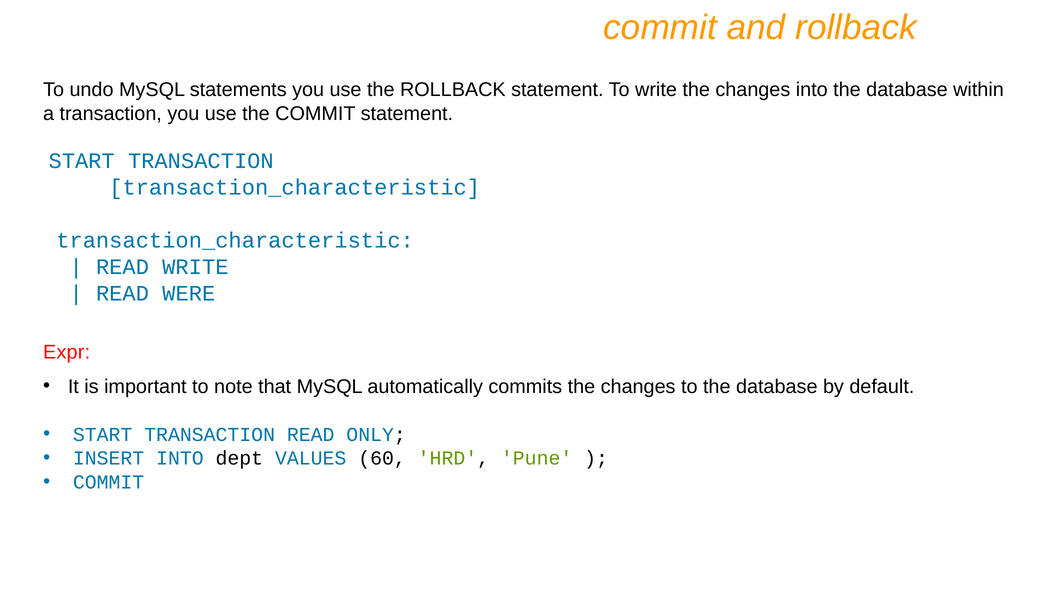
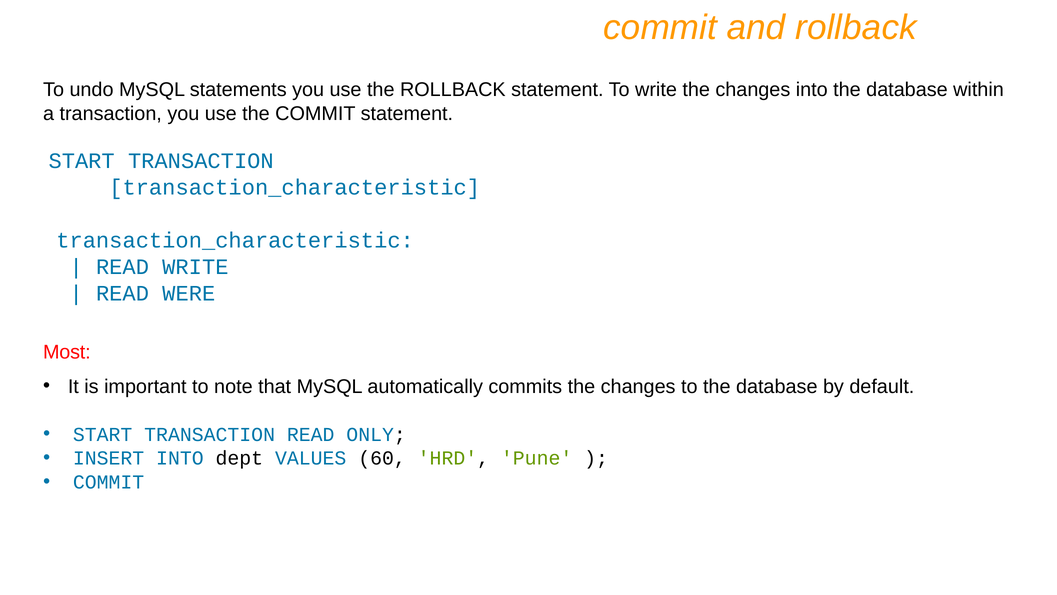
Expr: Expr -> Most (67, 352)
